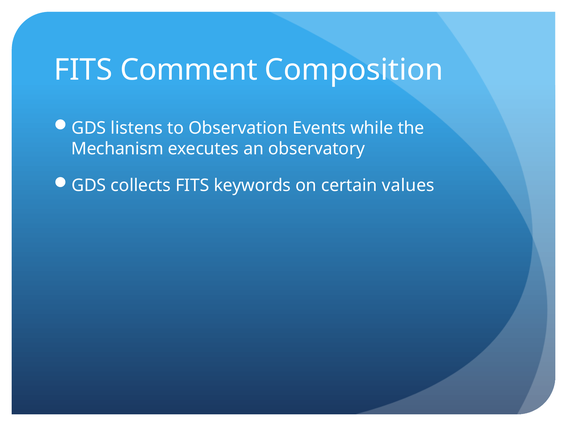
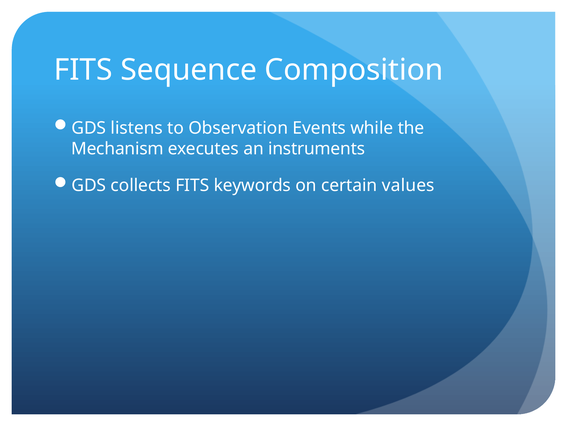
Comment: Comment -> Sequence (189, 70)
observatory: observatory -> instruments (317, 149)
